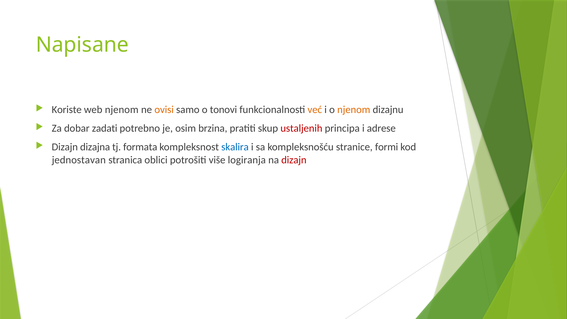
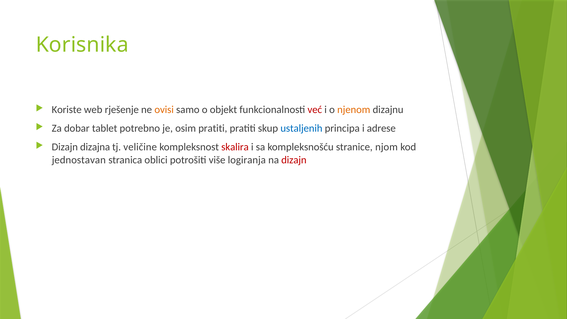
Napisane: Napisane -> Korisnika (82, 45)
web njenom: njenom -> rješenje (122, 110)
tonovi: tonovi -> objekt (223, 110)
već colour: orange -> red (315, 110)
zadati: zadati -> tablet (105, 128)
osim brzina: brzina -> pratiti (213, 128)
ustaljenih colour: red -> blue (301, 128)
formata: formata -> veličine (140, 147)
skalira colour: blue -> red (235, 147)
formi: formi -> njom (387, 147)
